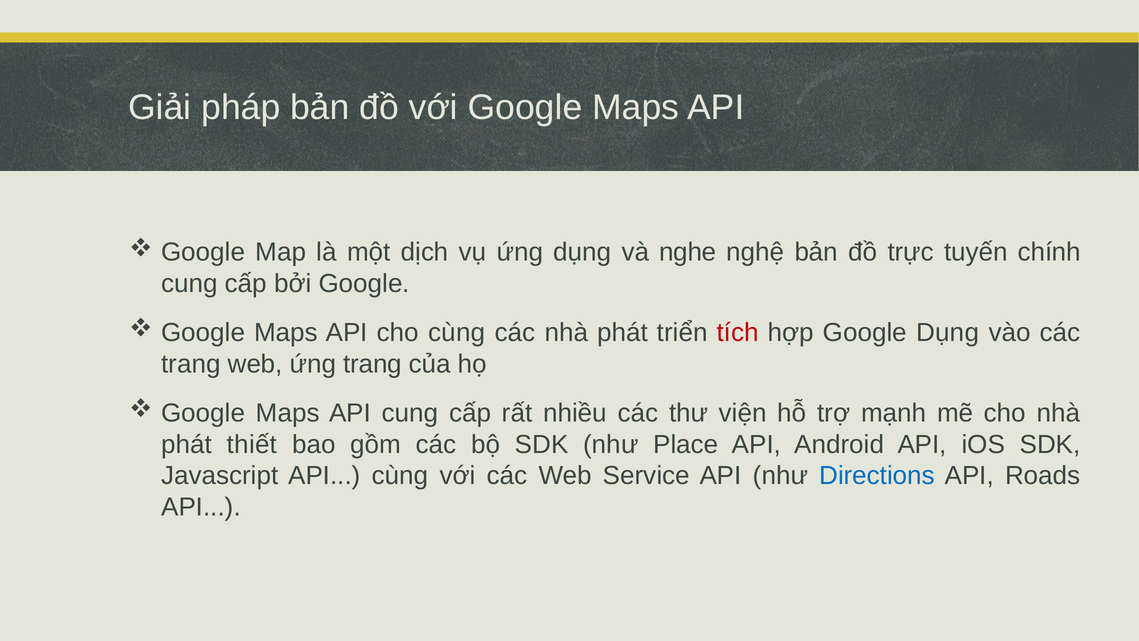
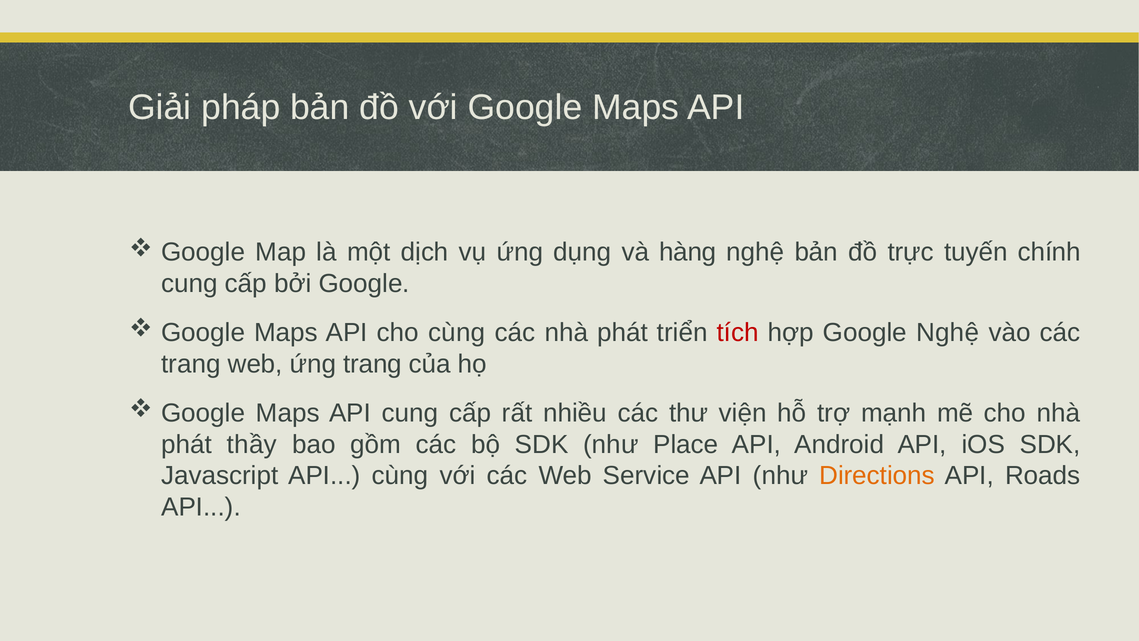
nghe: nghe -> hàng (688, 252)
Google Dụng: Dụng -> Nghệ (948, 332)
thiết: thiết -> thầy (252, 444)
Directions colour: blue -> orange (877, 476)
